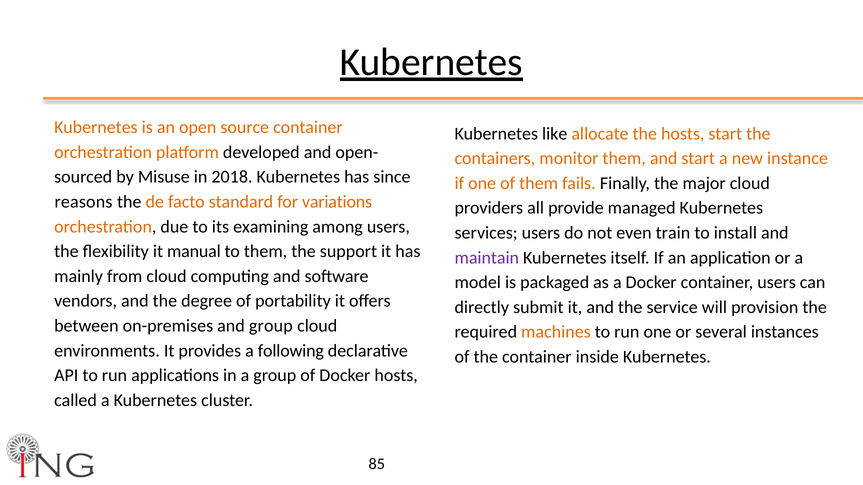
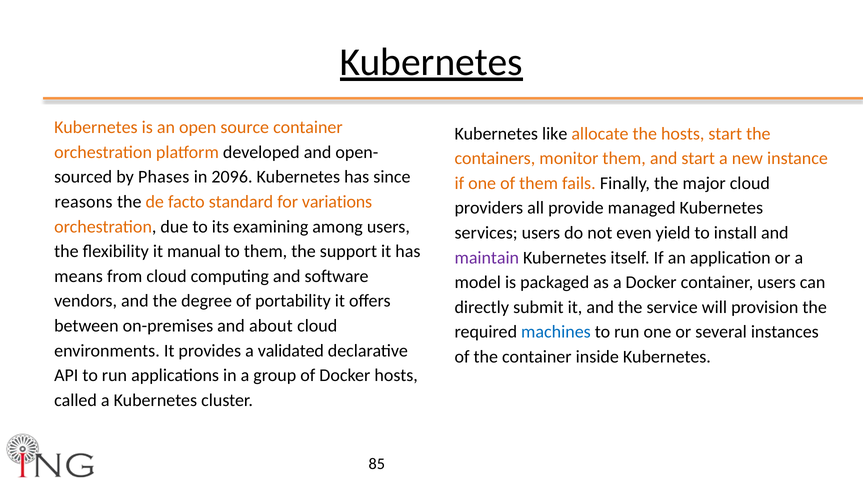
Misuse: Misuse -> Phases (164, 177)
2018: 2018 -> 2096 (232, 177)
train: train -> yield (673, 233)
mainly: mainly -> means (79, 276)
and group: group -> about (271, 326)
machines colour: orange -> blue (556, 332)
following: following -> validated (291, 351)
